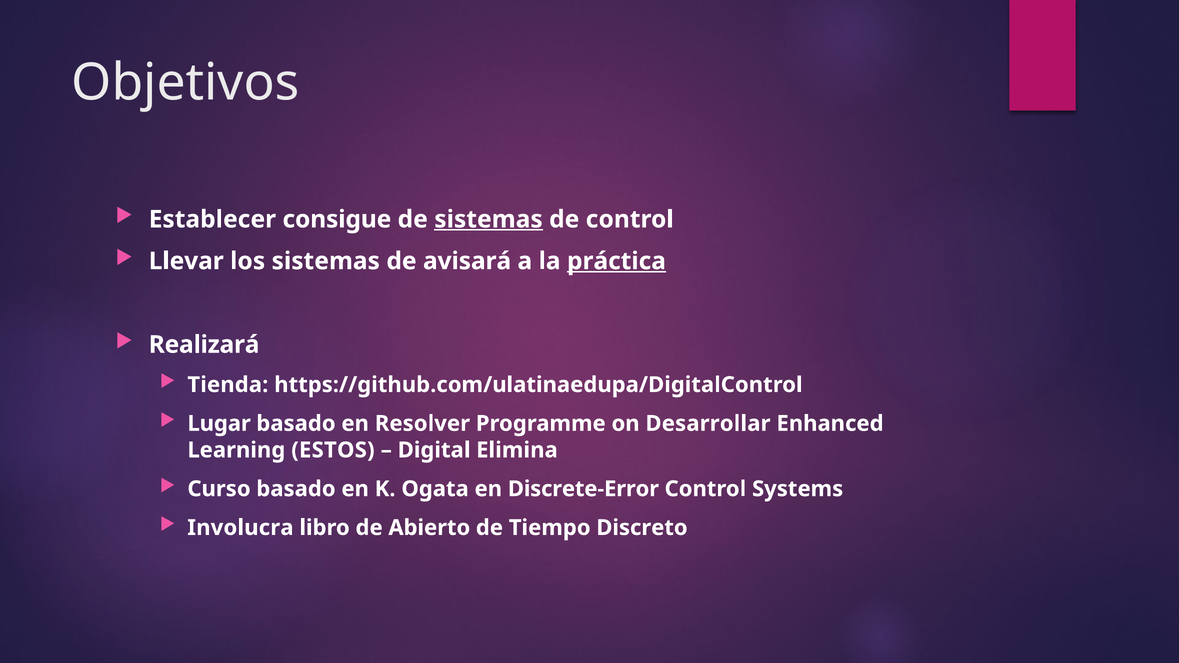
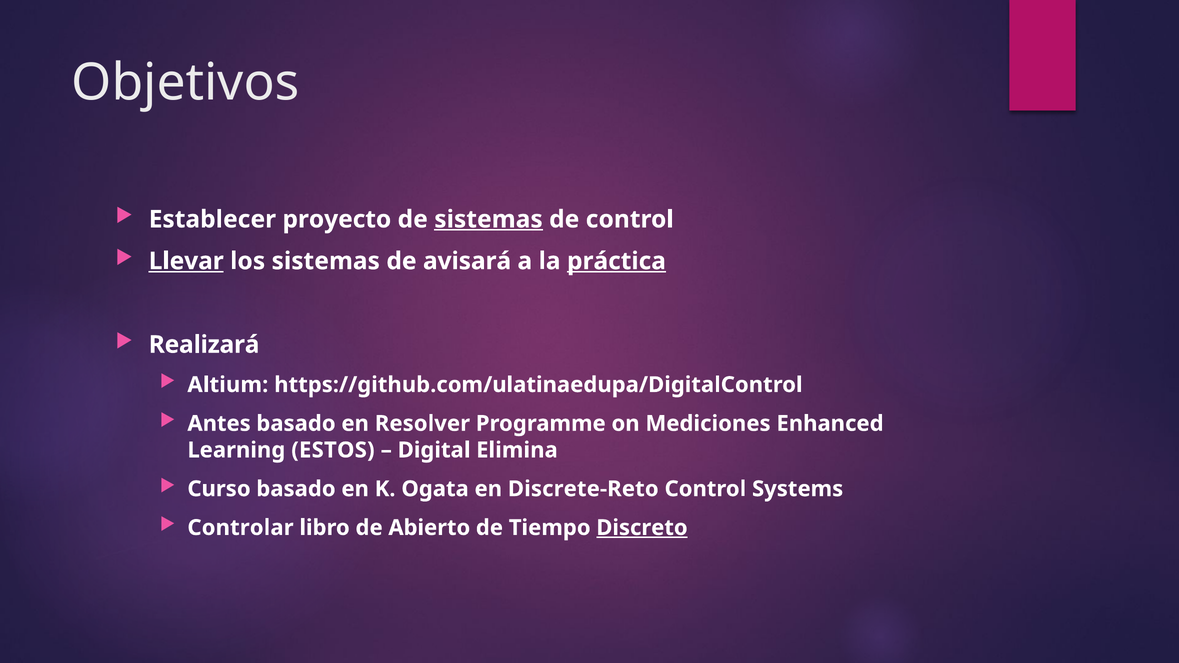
consigue: consigue -> proyecto (337, 219)
Llevar underline: none -> present (186, 261)
Tienda: Tienda -> Altium (228, 385)
Lugar: Lugar -> Antes (219, 424)
Desarrollar: Desarrollar -> Mediciones (708, 424)
Discrete-Error: Discrete-Error -> Discrete-Reto (583, 489)
Involucra: Involucra -> Controlar (240, 528)
Discreto underline: none -> present (642, 528)
